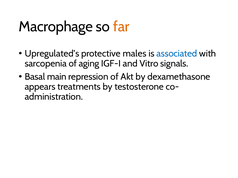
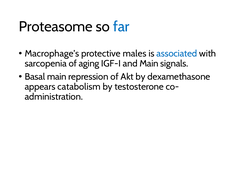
Macrophage: Macrophage -> Proteasome (56, 27)
far colour: orange -> blue (121, 27)
Upregulated’s: Upregulated’s -> Macrophage’s (52, 54)
and Vitro: Vitro -> Main (149, 64)
treatments: treatments -> catabolism (79, 87)
